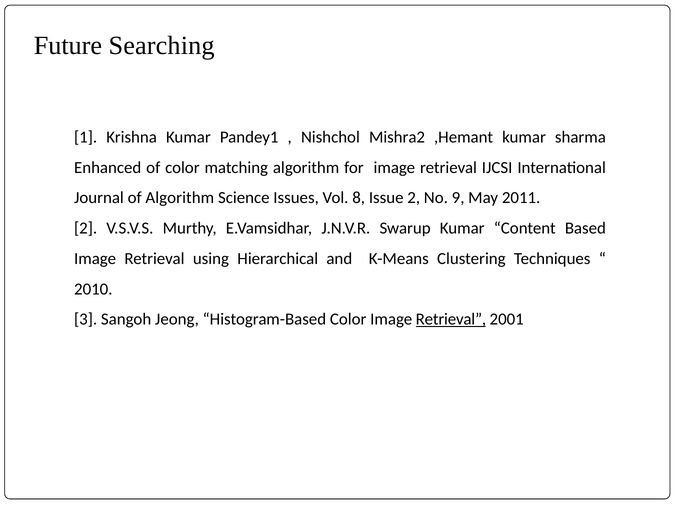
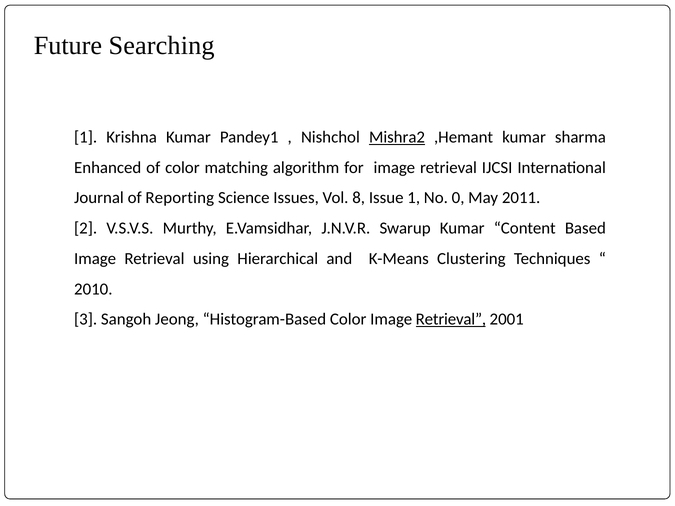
Mishra2 underline: none -> present (397, 137)
of Algorithm: Algorithm -> Reporting (180, 198)
Issue 2: 2 -> 1 (414, 198)
9: 9 -> 0 (458, 198)
